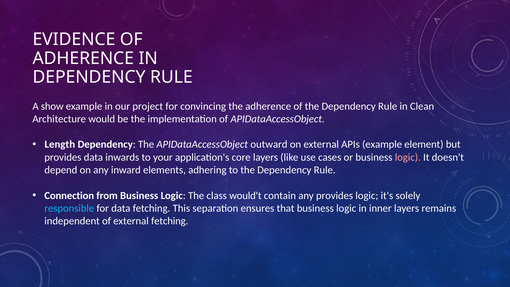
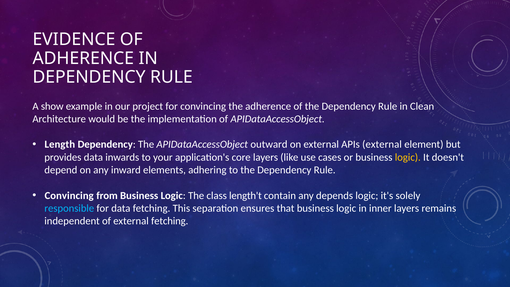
APIs example: example -> external (382, 144)
logic colour: pink -> yellow (408, 157)
Connection: Connection -> Convincing (69, 195)
would't: would't -> length't (245, 195)
any provides: provides -> depends (335, 195)
